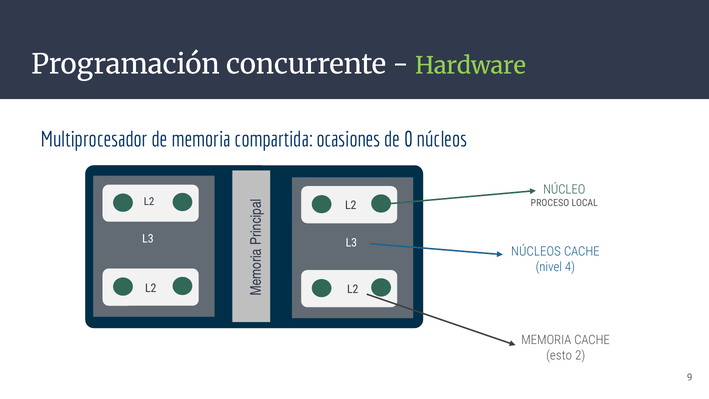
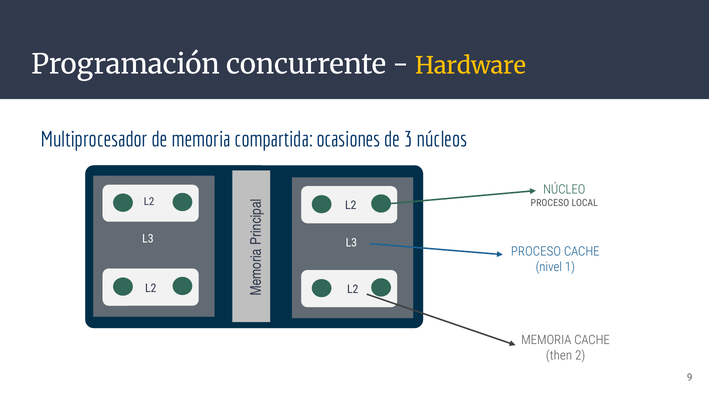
Hardware colour: light green -> yellow (470, 66)
0: 0 -> 3 (409, 140)
NÚCLEOS: NÚCLEOS -> PROCESO (536, 251)
4: 4 -> 1 (570, 267)
esto: esto -> then (559, 355)
